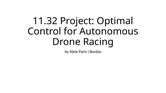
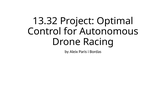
11.32: 11.32 -> 13.32 (45, 21)
